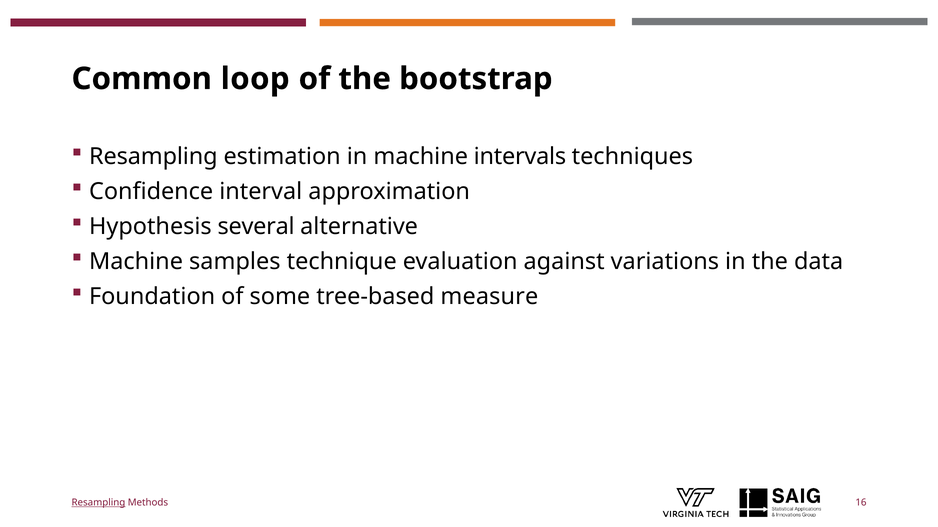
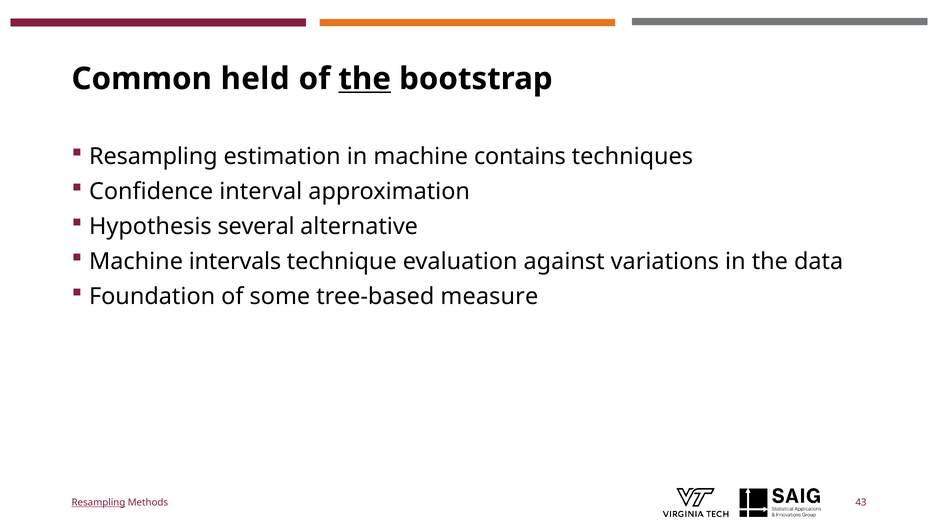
loop: loop -> held (255, 79)
the underline: none -> present (365, 79)
intervals: intervals -> contains (520, 156)
samples: samples -> intervals (235, 262)
16: 16 -> 43 (861, 503)
